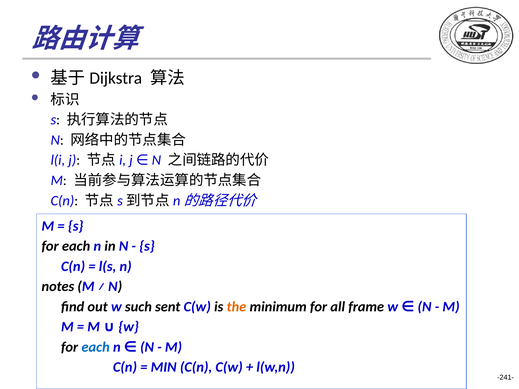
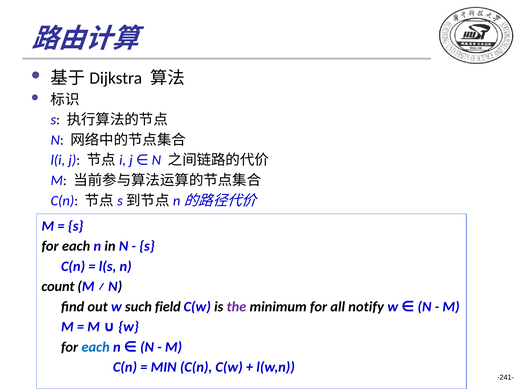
notes: notes -> count (58, 287)
sent: sent -> field (168, 307)
the colour: orange -> purple (236, 307)
frame: frame -> notify (366, 307)
